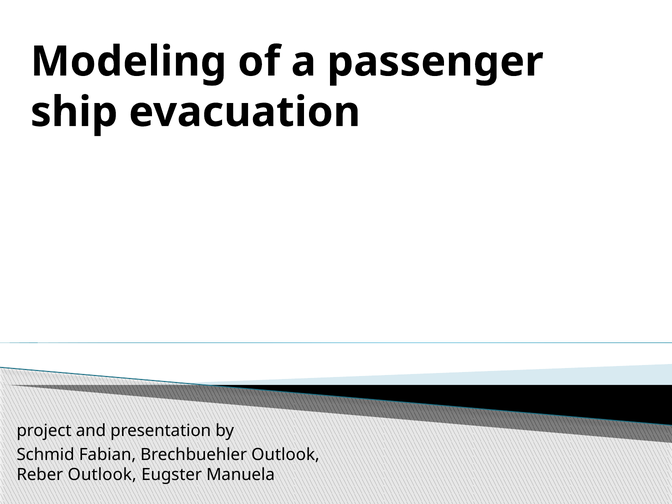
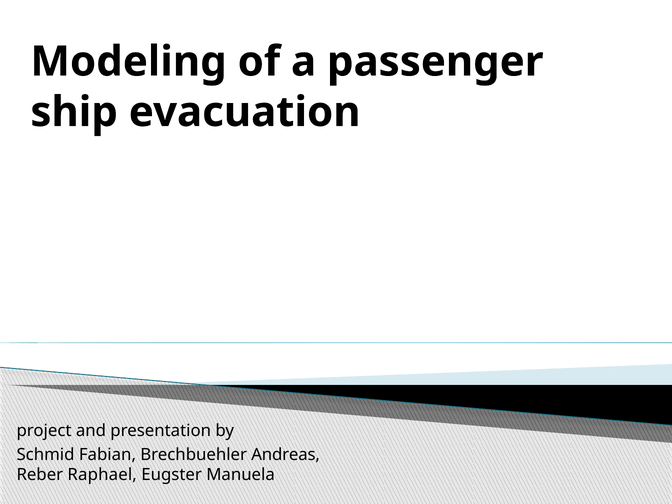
Brechbuehler Outlook: Outlook -> Andreas (286, 455)
Reber Outlook: Outlook -> Raphael (102, 475)
